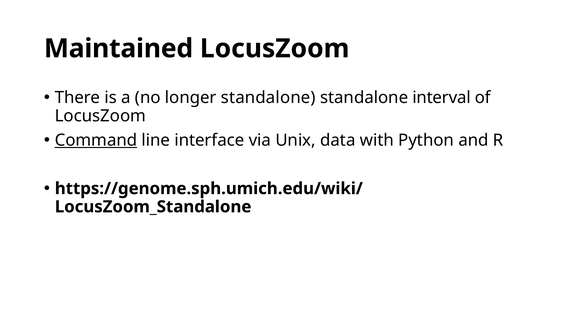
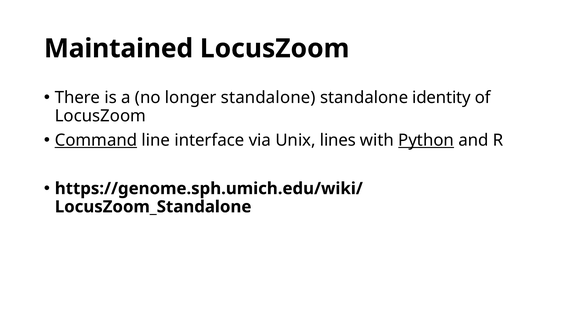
interval: interval -> identity (442, 98)
data: data -> lines (338, 140)
Python underline: none -> present (426, 140)
